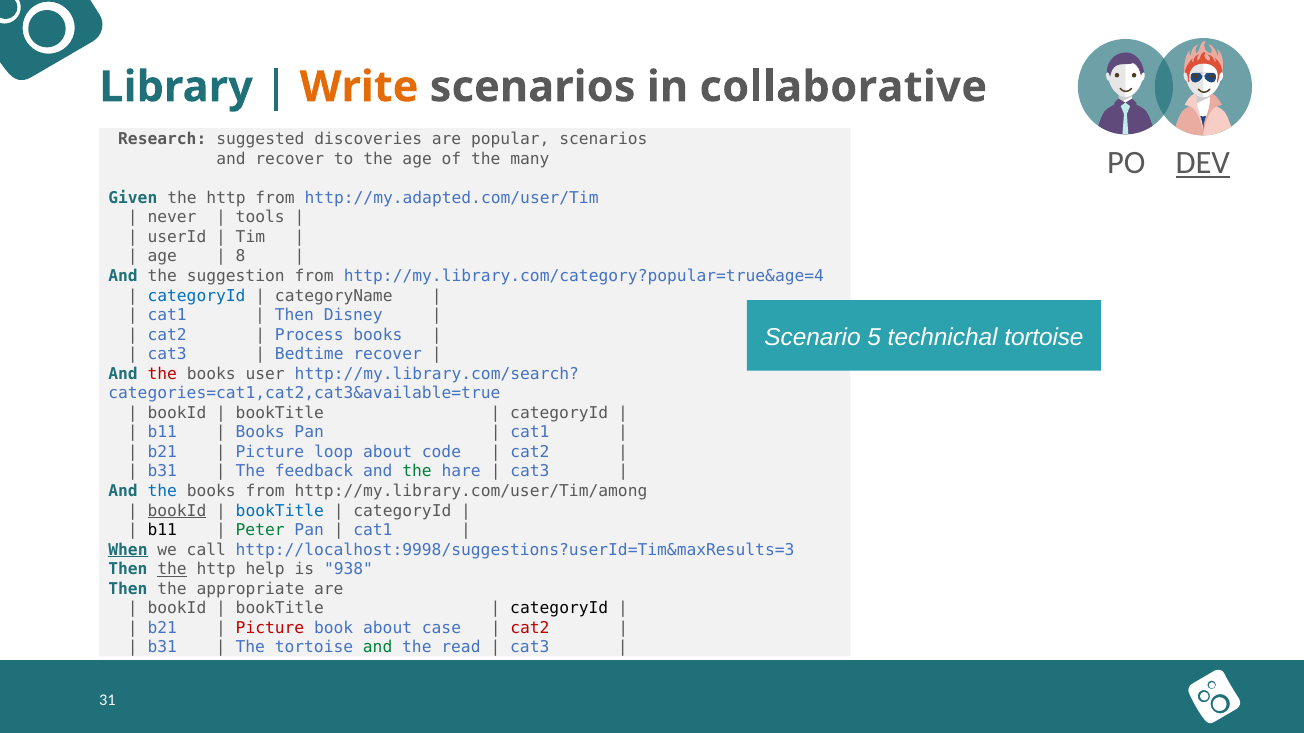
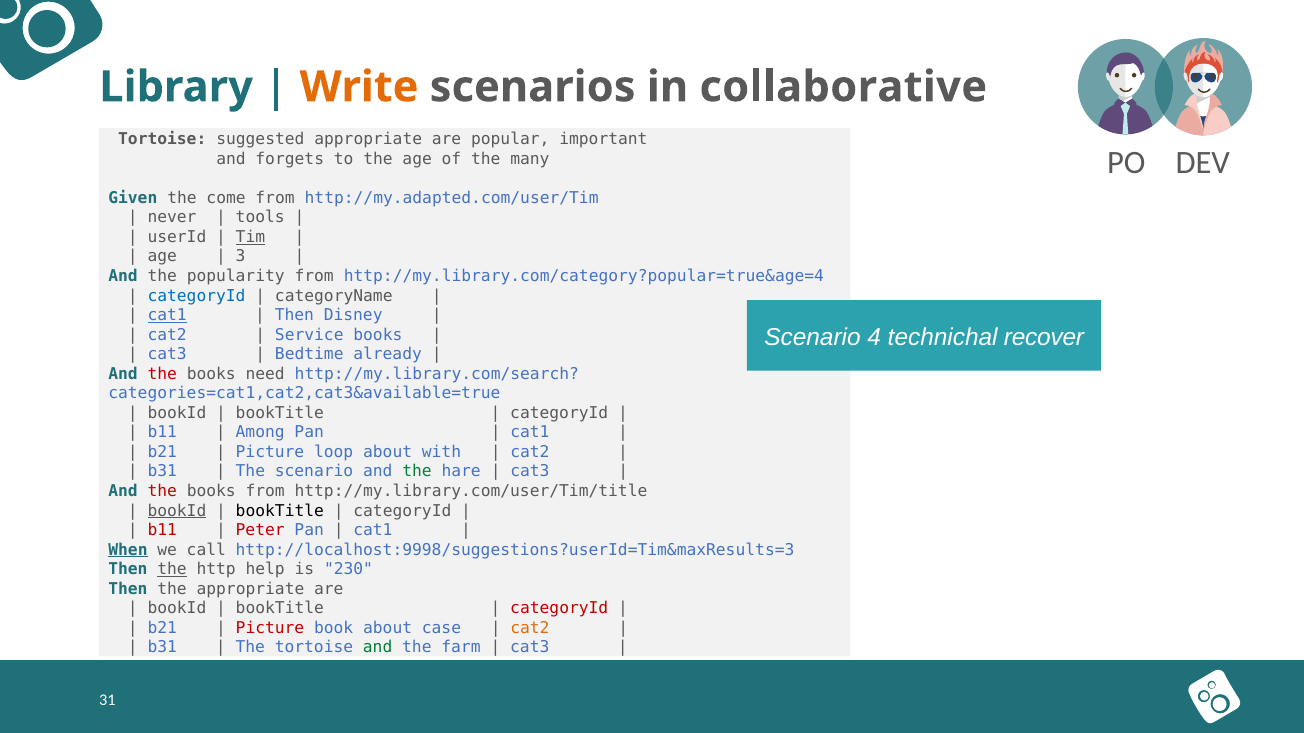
Research: Research -> Tortoise (162, 139)
suggested discoveries: discoveries -> appropriate (368, 139)
popular scenarios: scenarios -> important (603, 139)
DEV underline: present -> none (1203, 163)
and recover: recover -> forgets (290, 159)
Given the http: http -> come (226, 198)
Tim underline: none -> present (250, 237)
8: 8 -> 3 (241, 257)
suggestion: suggestion -> popularity (236, 276)
cat1 underline: none -> present (167, 315)
5: 5 -> 4 (874, 337)
technichal tortoise: tortoise -> recover (1044, 337)
Process: Process -> Service (309, 335)
Bedtime recover: recover -> already (388, 355)
user: user -> need (265, 374)
Books: Books -> Among (260, 433)
code: code -> with (441, 452)
The feedback: feedback -> scenario (314, 472)
the colour: blue -> red (162, 491)
http://my.library.com/user/Tim/among: http://my.library.com/user/Tim/among -> http://my.library.com/user/Tim/title (471, 491)
bookTitle colour: blue -> black (280, 511)
b11 colour: black -> red (162, 531)
Peter colour: green -> red (260, 531)
938: 938 -> 230 (349, 570)
categoryId colour: black -> red (559, 609)
cat2 colour: red -> orange (530, 628)
read: read -> farm (461, 648)
